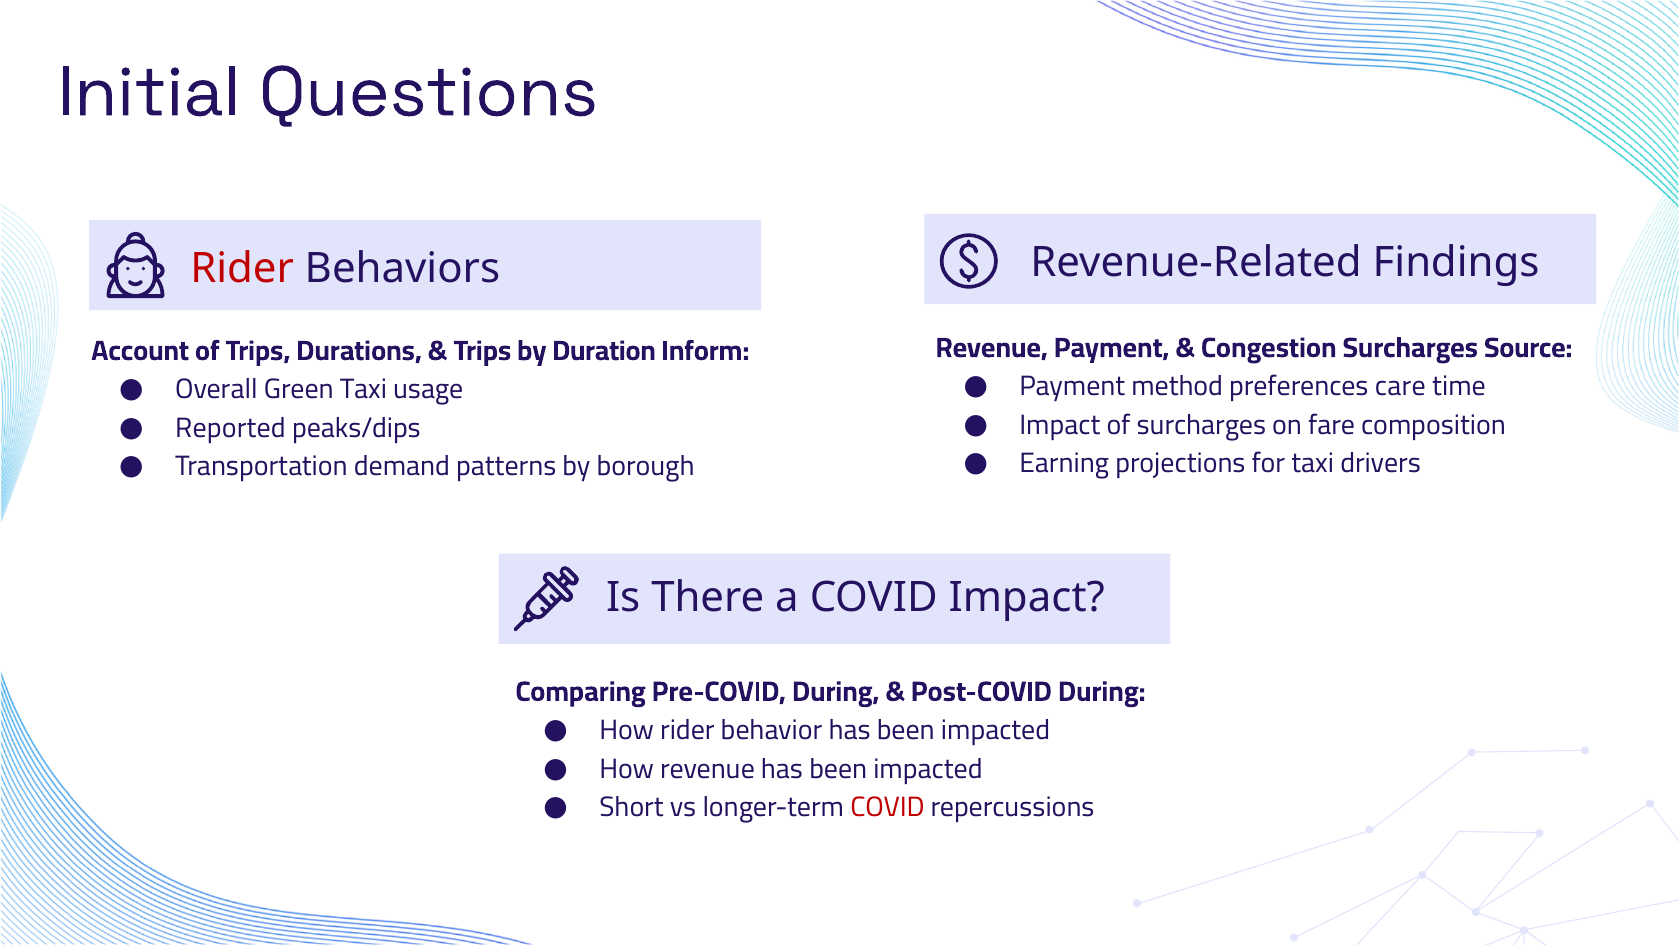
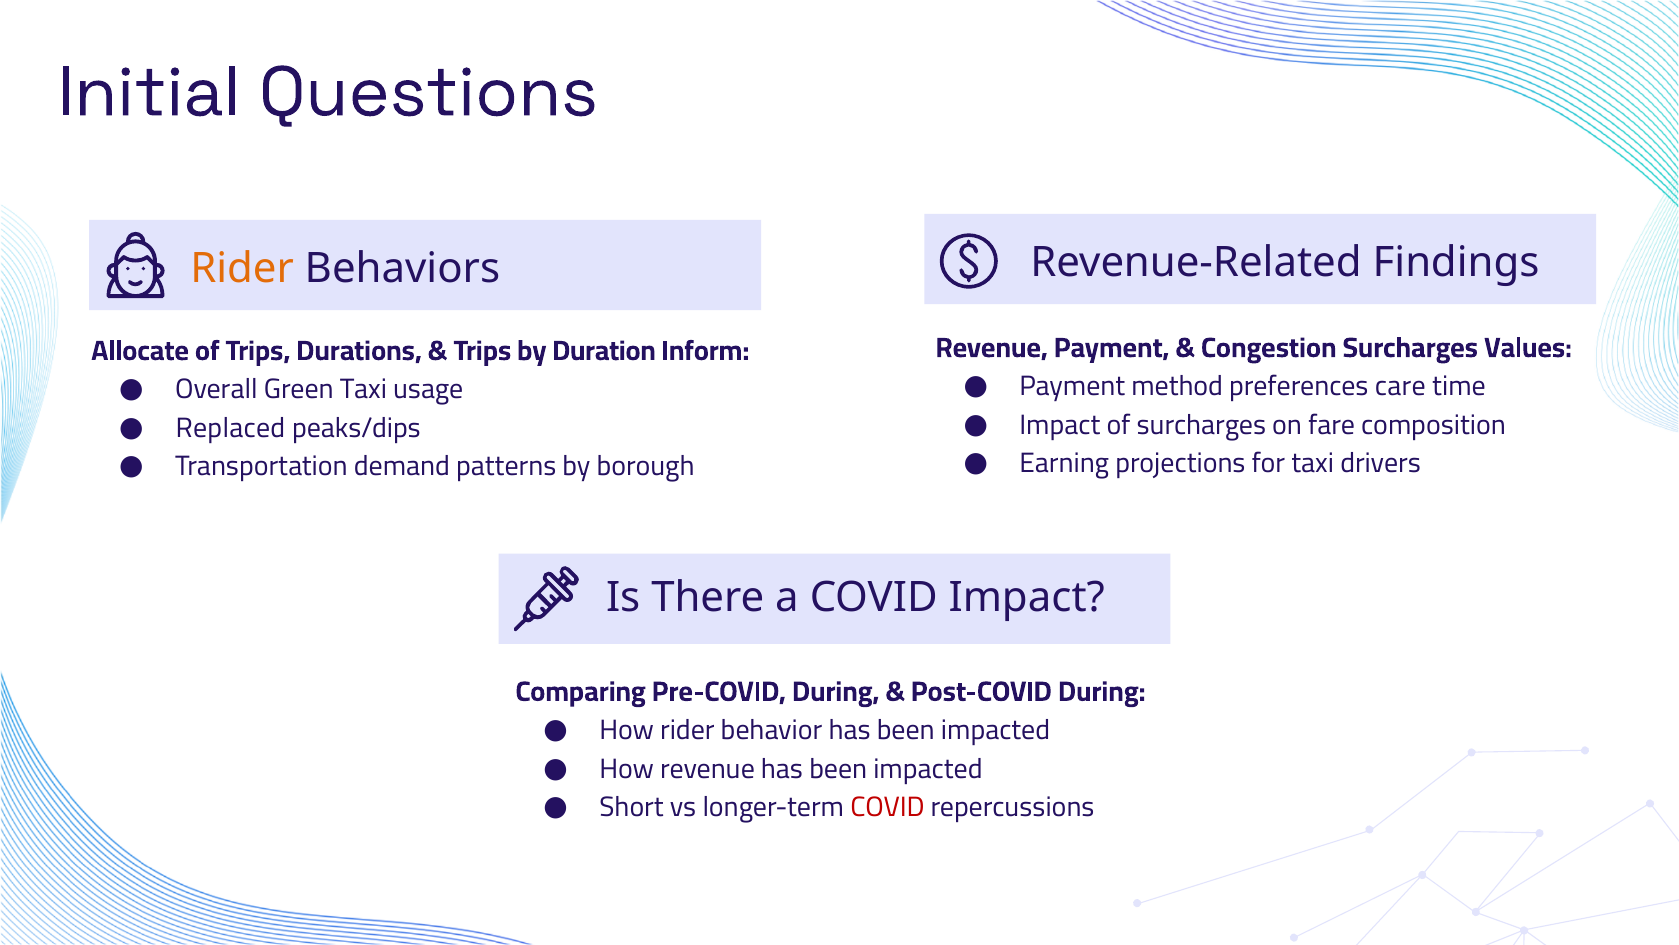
Rider colour: red -> orange (242, 268)
Source: Source -> Values (1528, 348)
Account: Account -> Allocate (140, 351)
Reported: Reported -> Replaced (230, 428)
